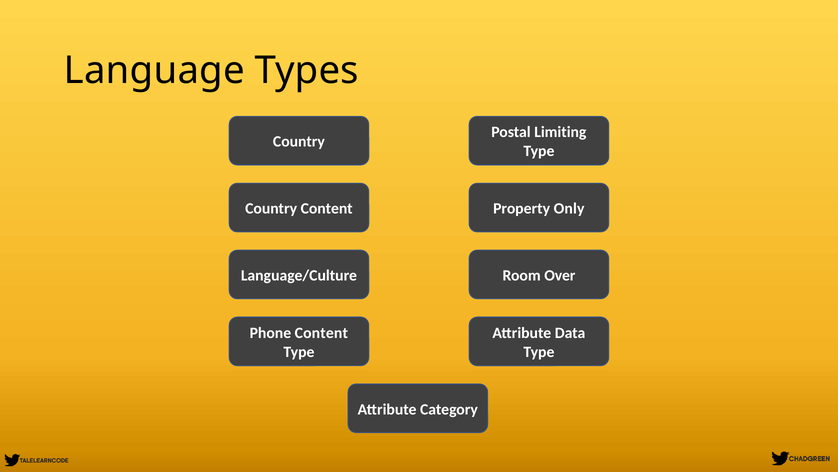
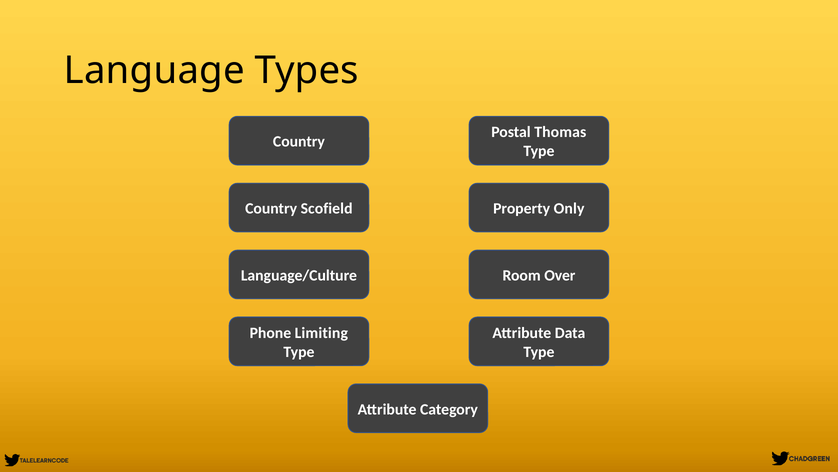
Limiting: Limiting -> Thomas (560, 132)
Country Content: Content -> Scofield (327, 208)
Phone Content: Content -> Limiting (321, 333)
